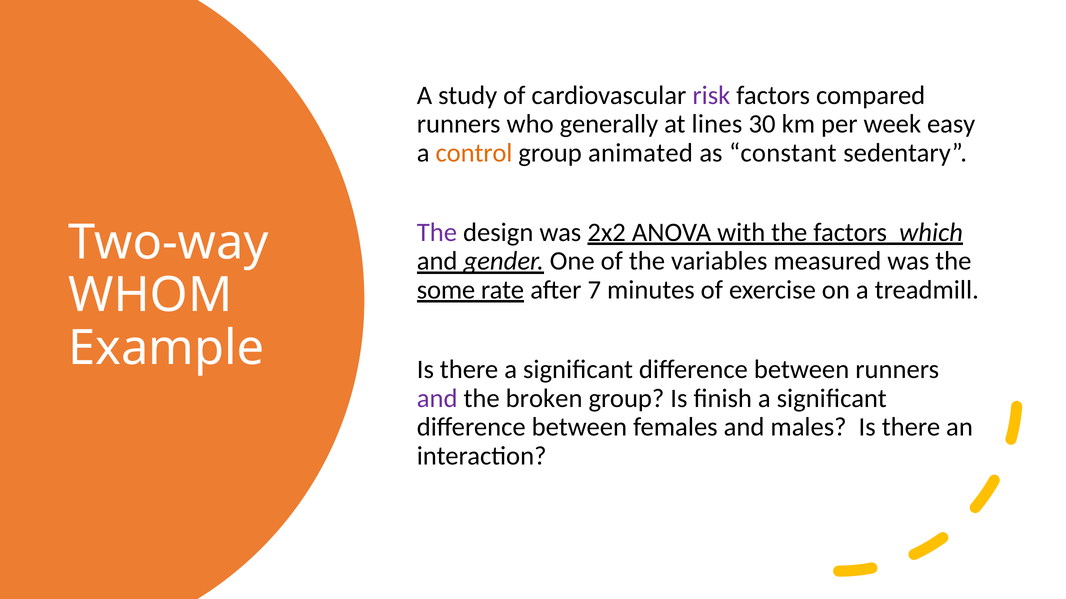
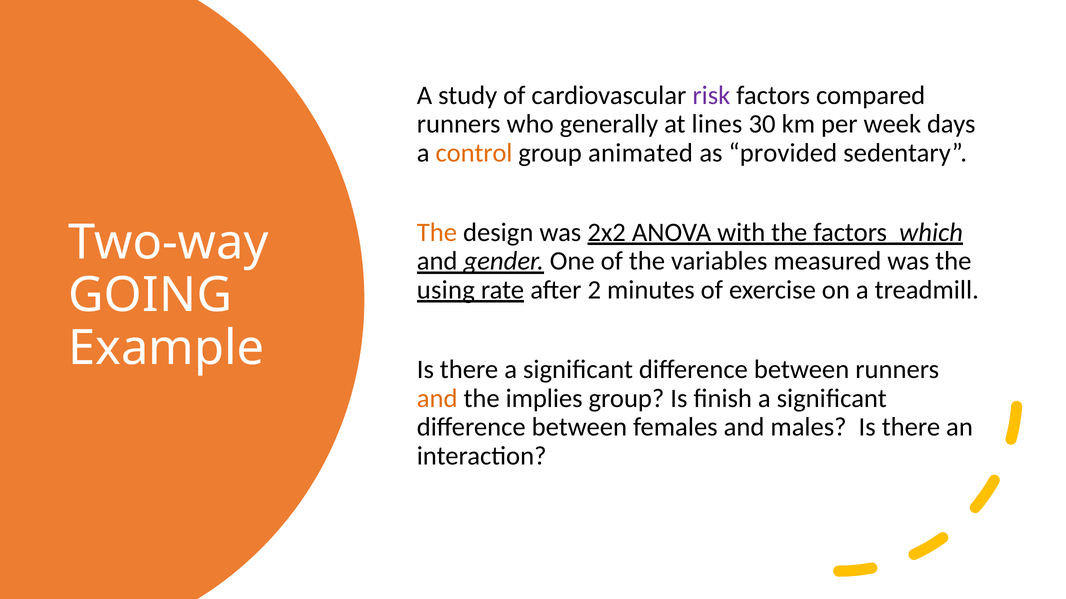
easy: easy -> days (951, 124)
constant: constant -> provided (783, 153)
The colour: purple -> orange (437, 233)
some: some -> using (446, 290)
7: 7 -> 2 (594, 290)
WHOM: WHOM -> GOING (150, 296)
and colour: purple -> orange (437, 399)
broken: broken -> implies (544, 399)
